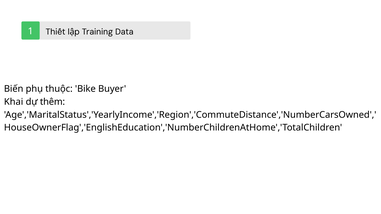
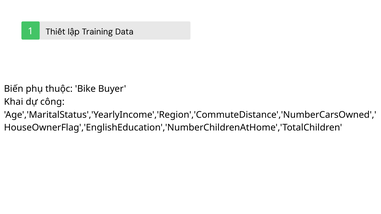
thêm: thêm -> công (52, 102)
